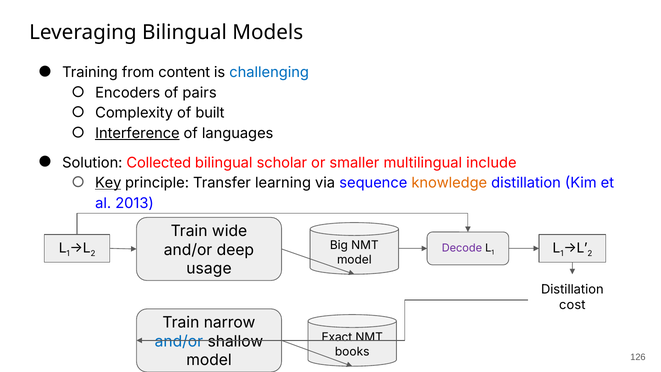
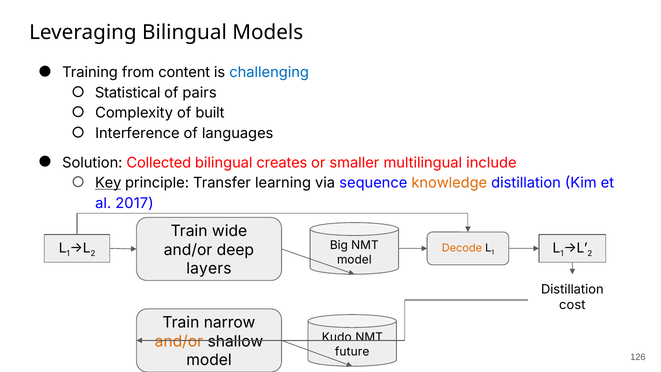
Encoders: Encoders -> Statistical (128, 93)
Interference underline: present -> none (137, 133)
scholar: scholar -> creates (282, 163)
2013: 2013 -> 2017 (134, 203)
Decode colour: purple -> orange (462, 248)
usage: usage -> layers (209, 269)
Exact: Exact -> Kudo (337, 337)
and/or colour: blue -> orange (179, 341)
books: books -> future (352, 351)
